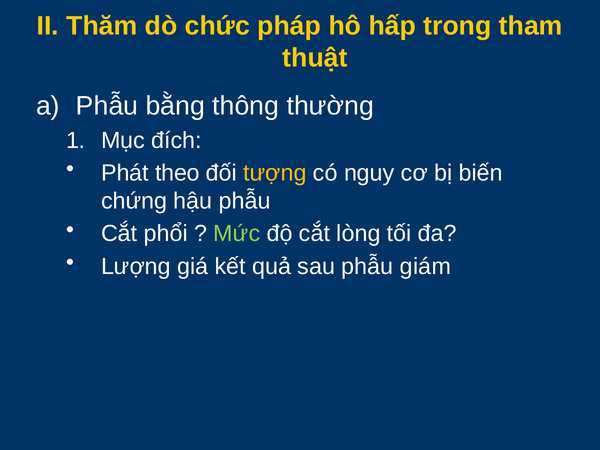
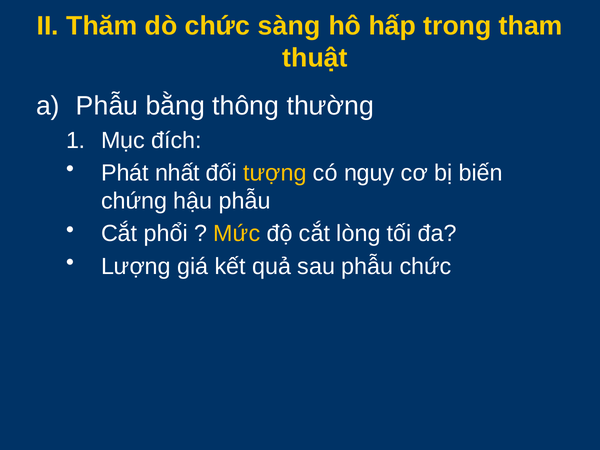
pháp: pháp -> sàng (289, 26)
theo: theo -> nhất (177, 173)
Mức colour: light green -> yellow (237, 234)
phẫu giám: giám -> chức (426, 266)
